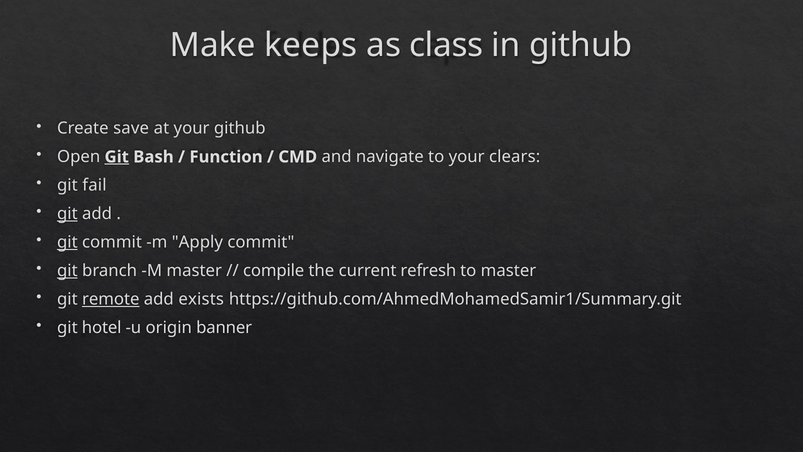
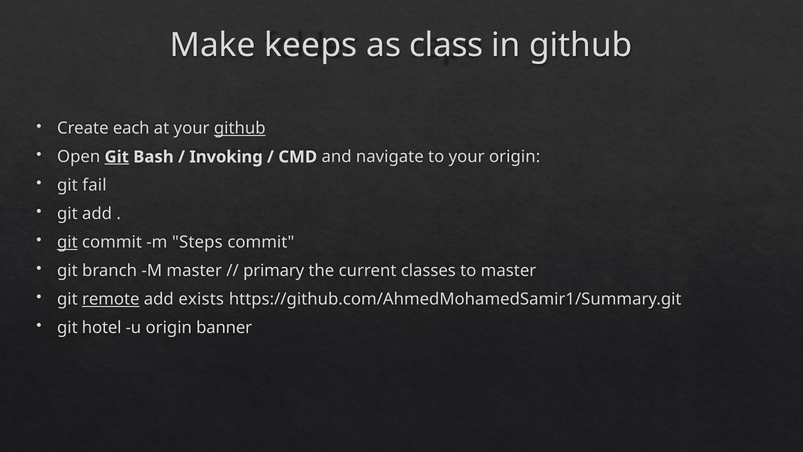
save: save -> each (131, 128)
github underline: none -> present (240, 128)
Function: Function -> Invoking (226, 157)
your clears: clears -> origin (515, 157)
git underline: present -> none (67, 214)
Apply: Apply -> Steps (197, 242)
git underline: present -> none (67, 271)
compile: compile -> primary (274, 271)
refresh: refresh -> classes (428, 271)
